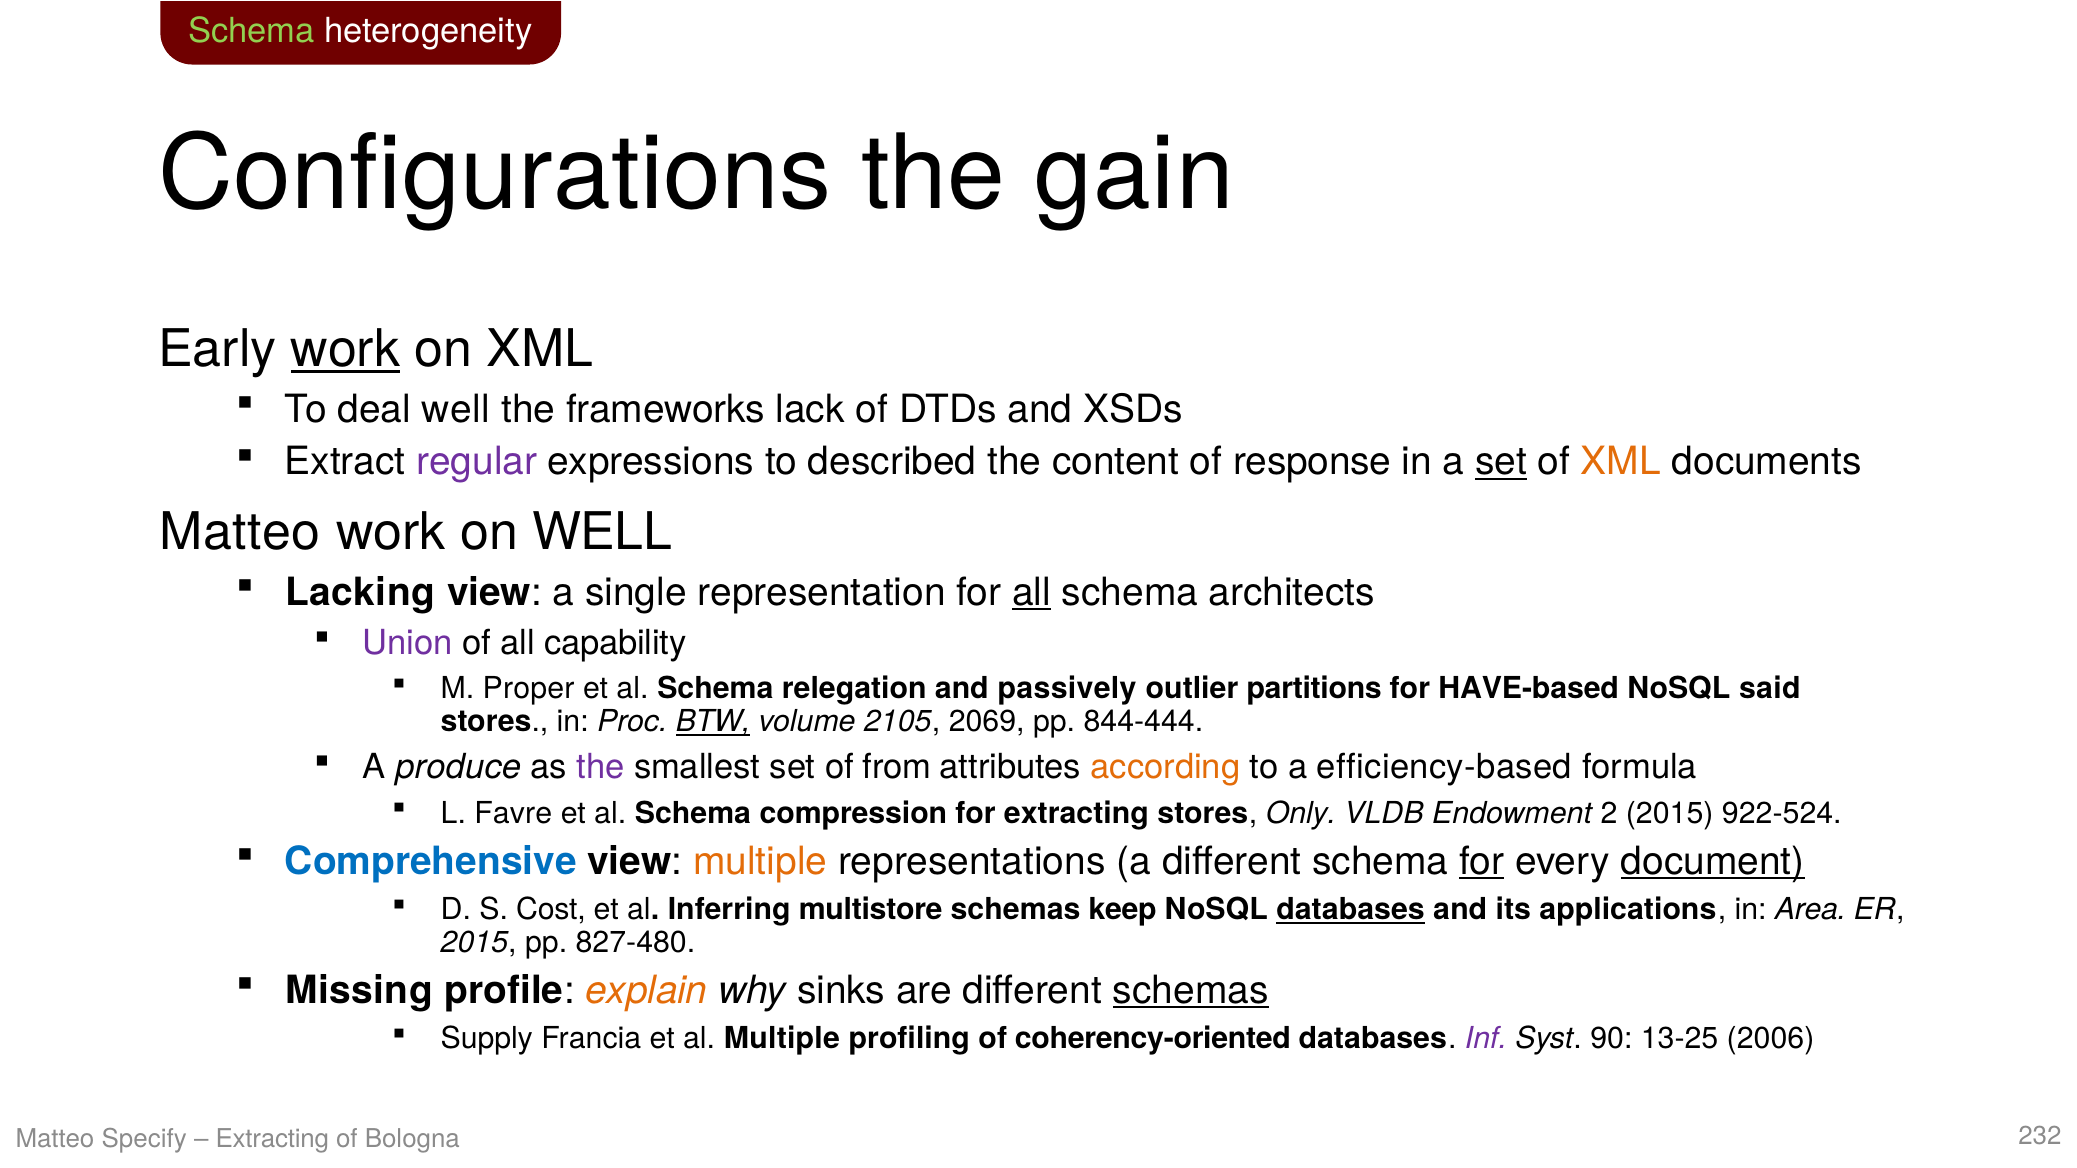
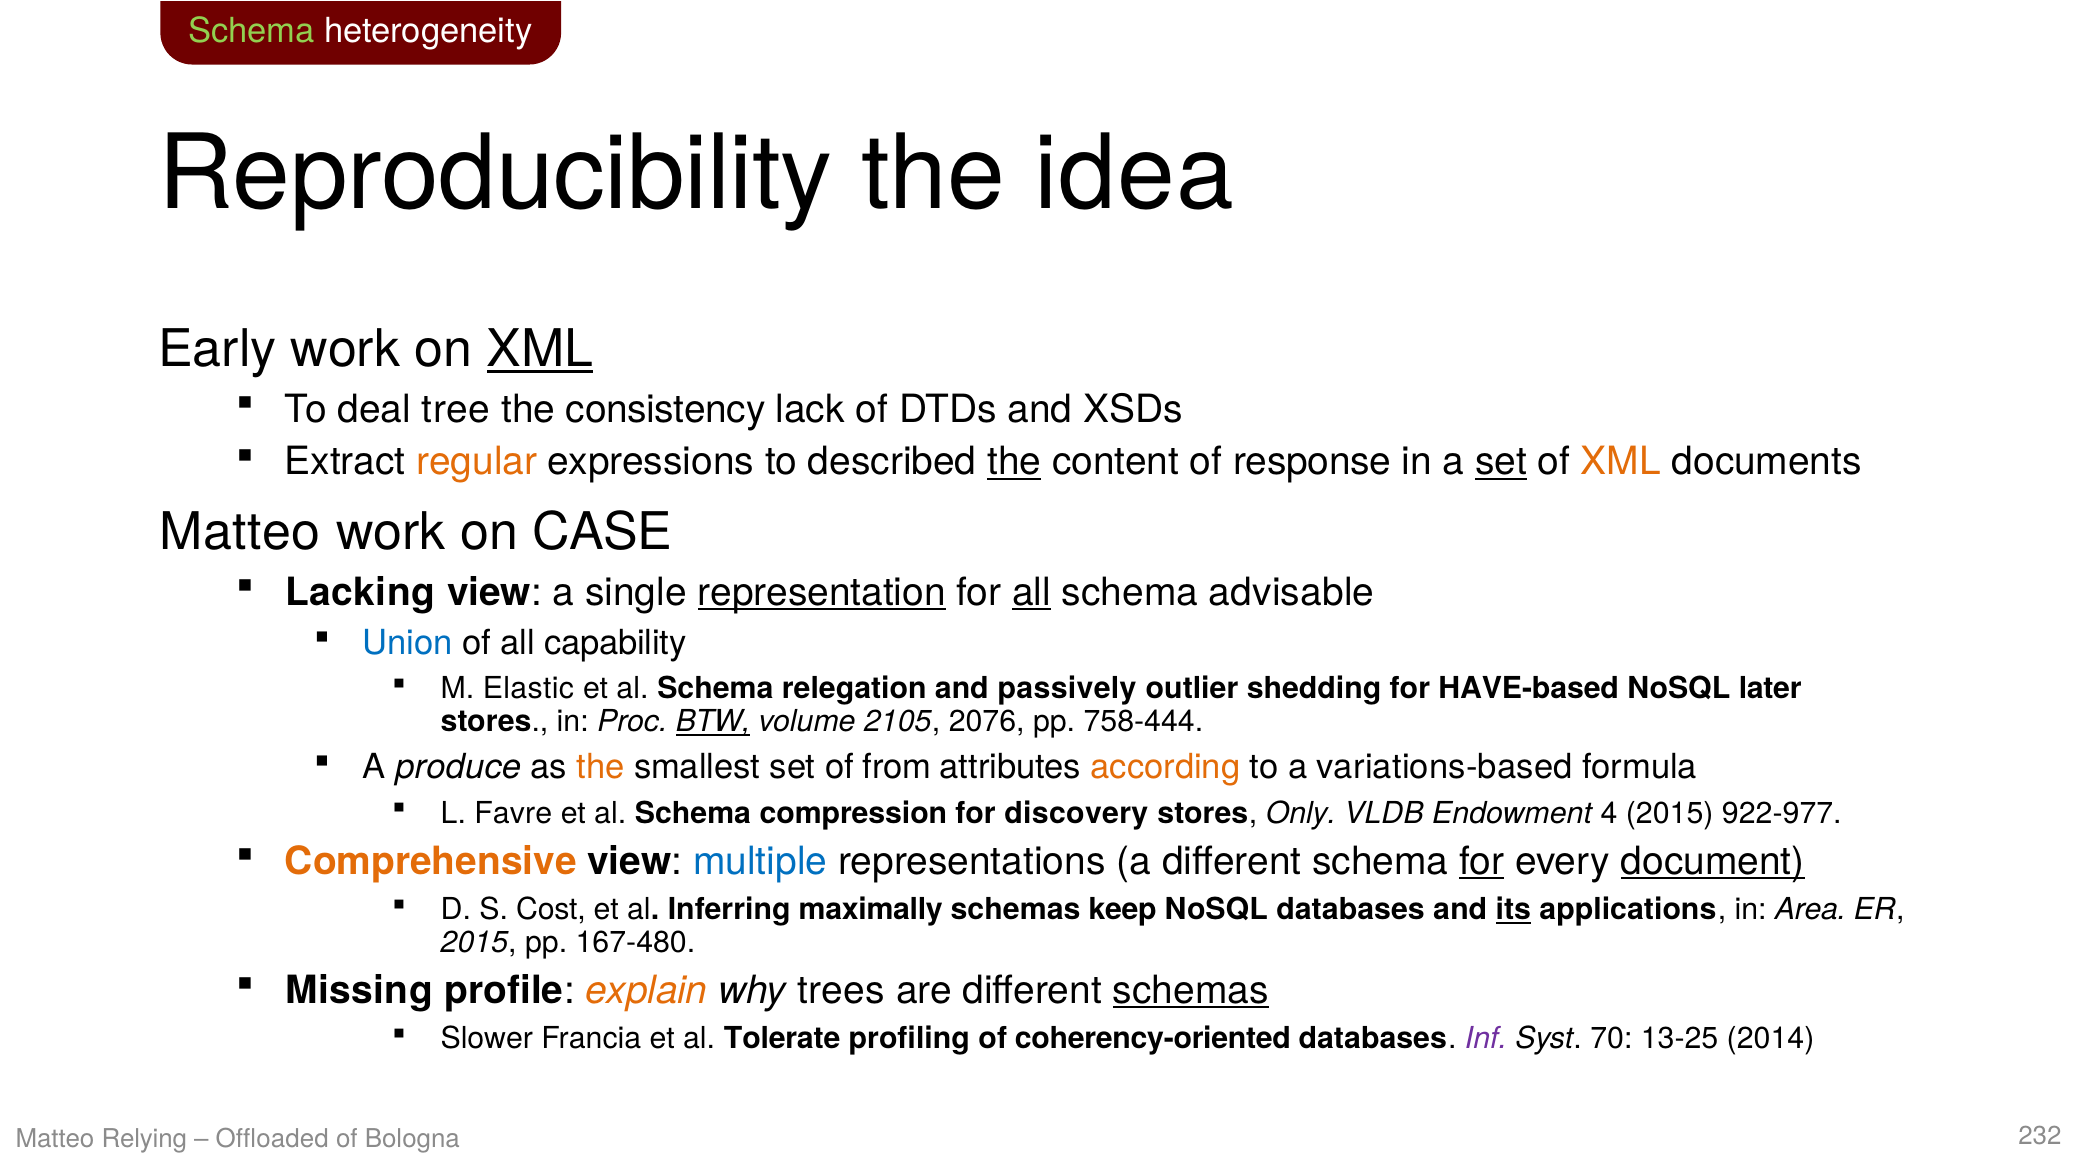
Configurations: Configurations -> Reproducibility (496, 174)
gain: gain -> idea (1134, 174)
work underline: present -> none (345, 349)
XML underline: none -> present (540, 349)
deal well: well -> tree (456, 409)
frameworks: frameworks -> consistency (666, 409)
regular colour: purple -> orange (477, 462)
the underline: none -> present (1014, 462)
on WELL: WELL -> CASE (602, 533)
representation underline: none -> present (822, 593)
architects: architects -> advisable (1292, 593)
Union colour: purple -> blue (408, 643)
Proper: Proper -> Elastic (528, 689)
partitions: partitions -> shedding (1314, 689)
said: said -> later (1770, 689)
2069: 2069 -> 2076 (987, 722)
844-444: 844-444 -> 758-444 (1143, 722)
the colour: purple -> orange (601, 768)
efficiency-based: efficiency-based -> variations-based (1445, 768)
for extracting: extracting -> discovery (1076, 814)
2: 2 -> 4 (1609, 814)
922-524: 922-524 -> 922-977 (1782, 814)
Comprehensive colour: blue -> orange (431, 862)
multiple colour: orange -> blue (760, 862)
multistore: multistore -> maximally (871, 910)
databases underline: present -> none (1351, 910)
its underline: none -> present (1513, 910)
827-480: 827-480 -> 167-480 (635, 943)
sinks: sinks -> trees (841, 991)
Supply: Supply -> Slower (487, 1039)
al Multiple: Multiple -> Tolerate (782, 1039)
90: 90 -> 70 (1611, 1039)
2006: 2006 -> 2014 (1771, 1039)
Specify: Specify -> Relying (144, 1139)
Extracting: Extracting -> Offloaded (272, 1139)
